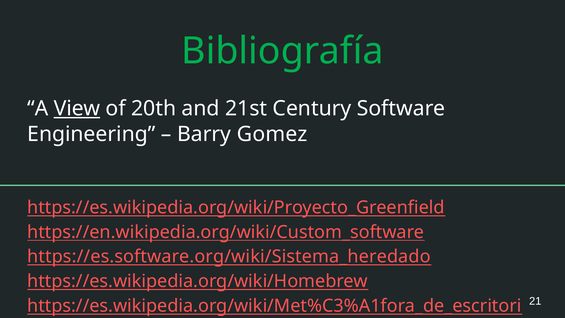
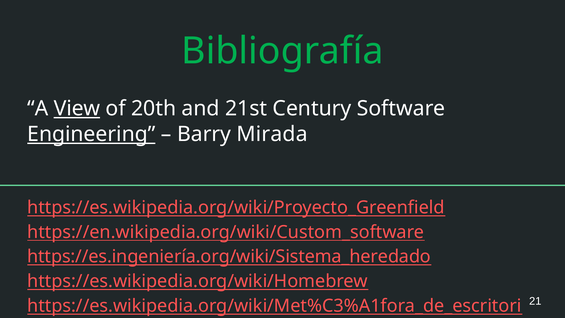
Engineering underline: none -> present (91, 134)
Gomez: Gomez -> Mirada (272, 134)
https://es.software.org/wiki/Sistema_heredado: https://es.software.org/wiki/Sistema_heredado -> https://es.ingeniería.org/wiki/Sistema_heredado (229, 257)
